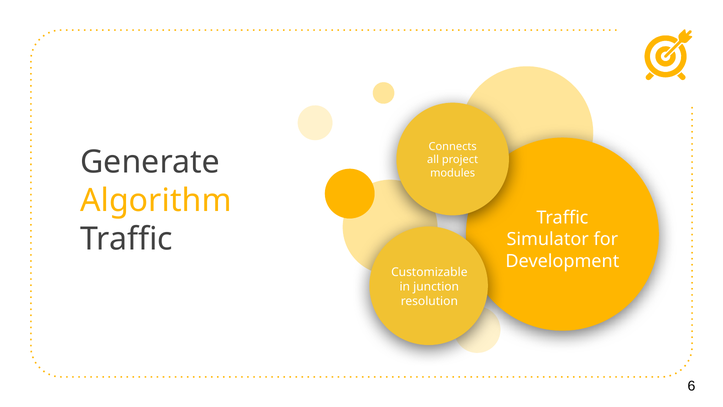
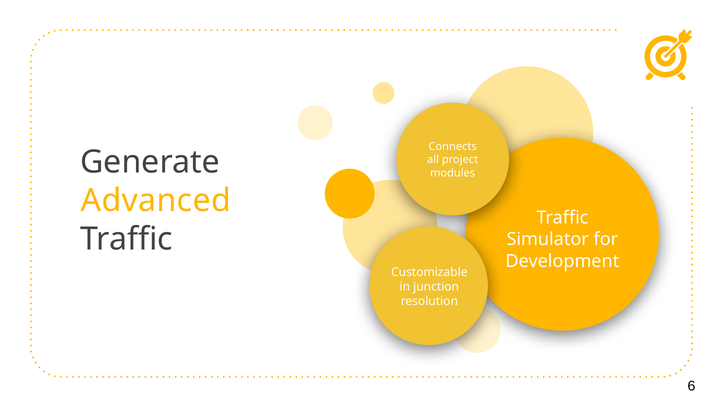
Algorithm: Algorithm -> Advanced (156, 200)
